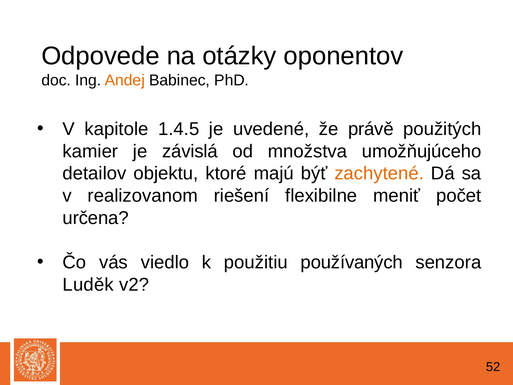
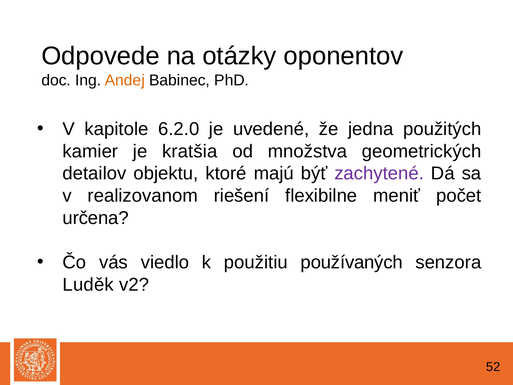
1.4.5: 1.4.5 -> 6.2.0 (179, 129)
právě: právě -> jedna (371, 129)
závislá: závislá -> kratšia (190, 151)
umožňujúceho: umožňujúceho -> geometrických (422, 151)
zachytené colour: orange -> purple (379, 173)
